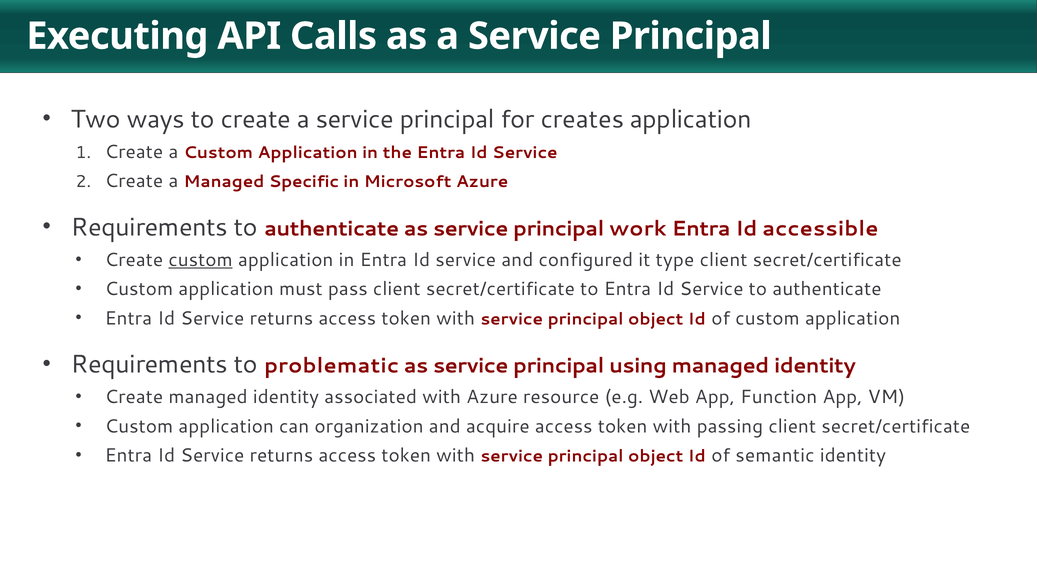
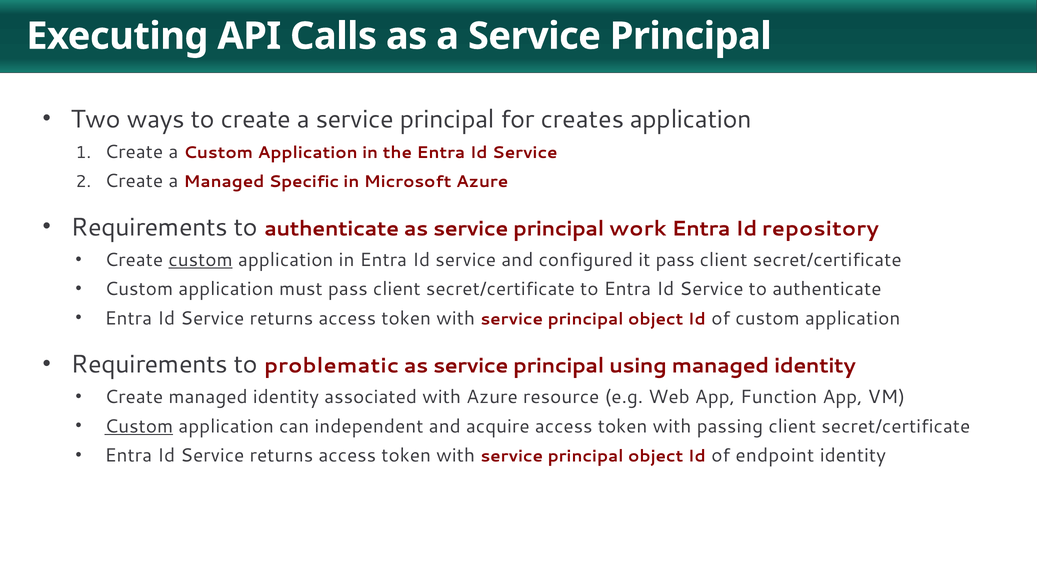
accessible: accessible -> repository (820, 229)
it type: type -> pass (675, 260)
Custom underline: none -> present (139, 427)
organization: organization -> independent (369, 427)
semantic: semantic -> endpoint (775, 456)
